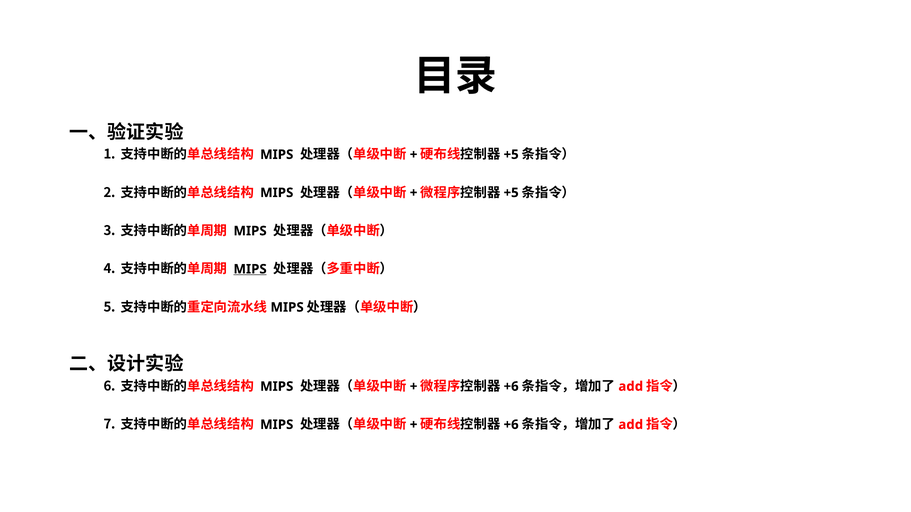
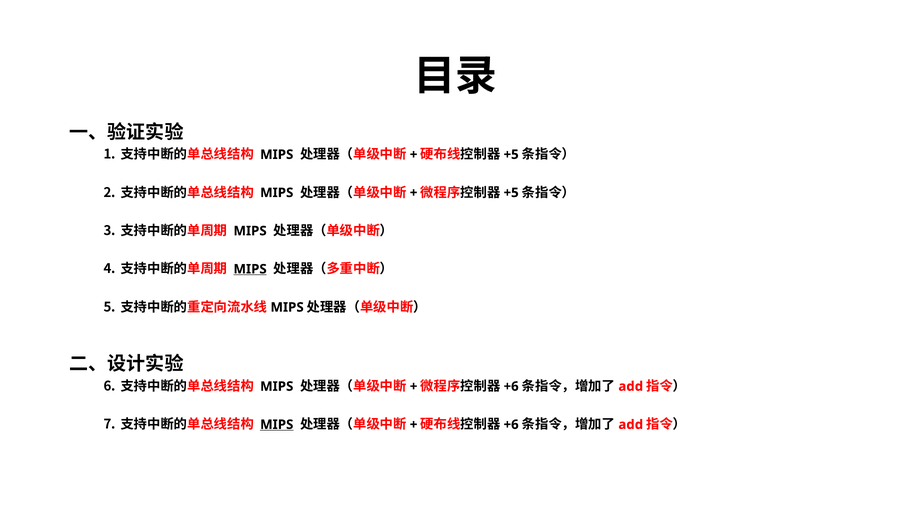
MIPS underline: none -> present (277, 425)
